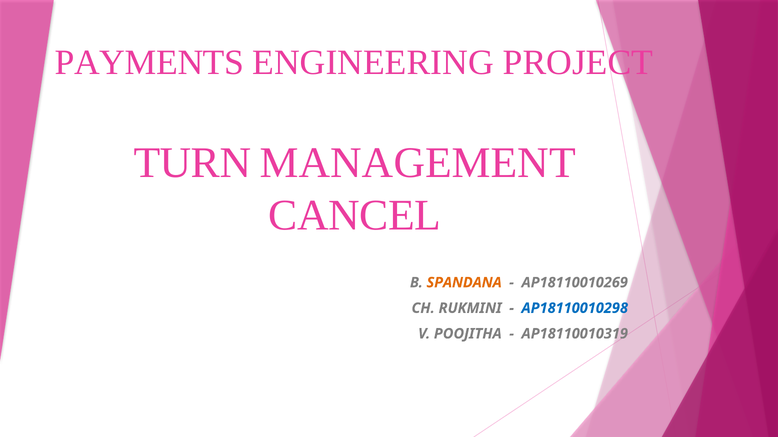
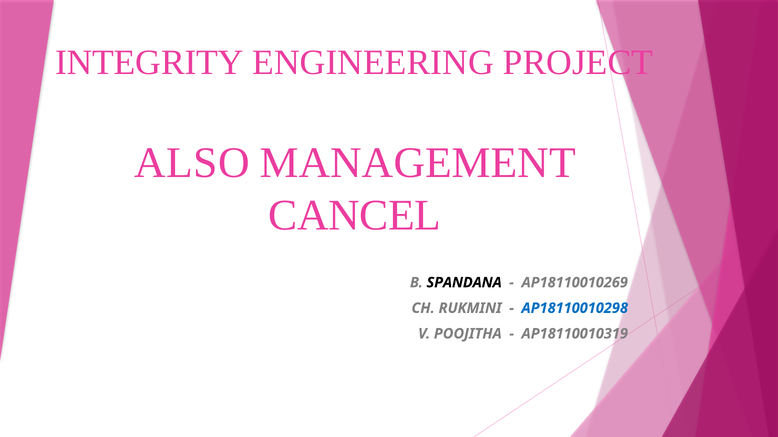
PAYMENTS: PAYMENTS -> INTEGRITY (149, 63)
TURN: TURN -> ALSO (192, 163)
SPANDANA colour: orange -> black (464, 283)
